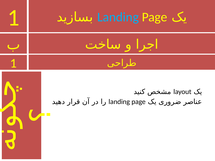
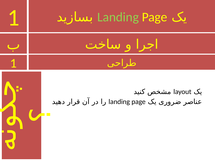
Landing colour: light blue -> light green (118, 17)
